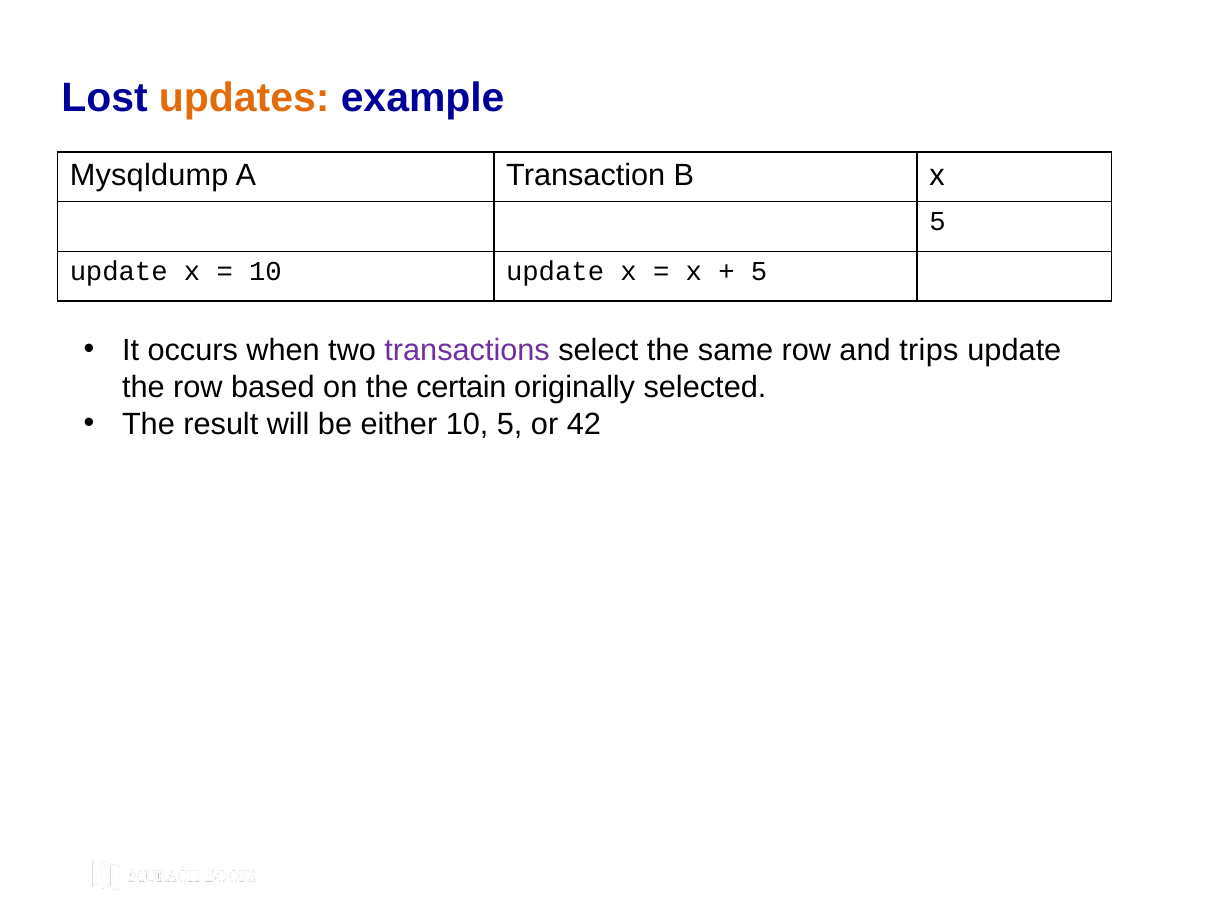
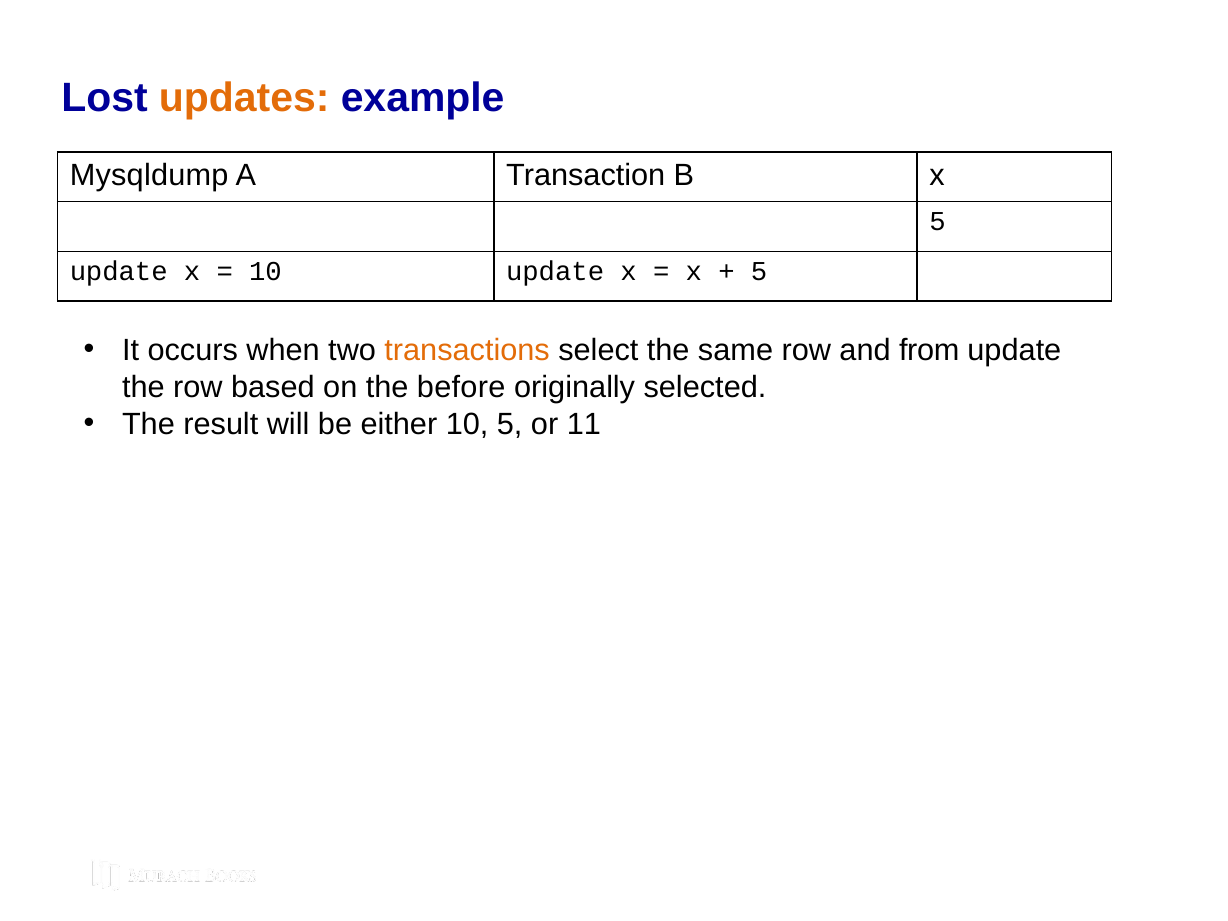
transactions colour: purple -> orange (467, 350)
trips: trips -> from (929, 350)
certain: certain -> before (461, 387)
42: 42 -> 11 (584, 424)
